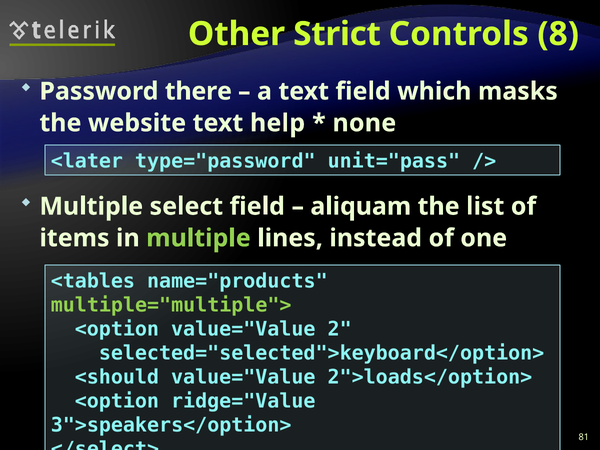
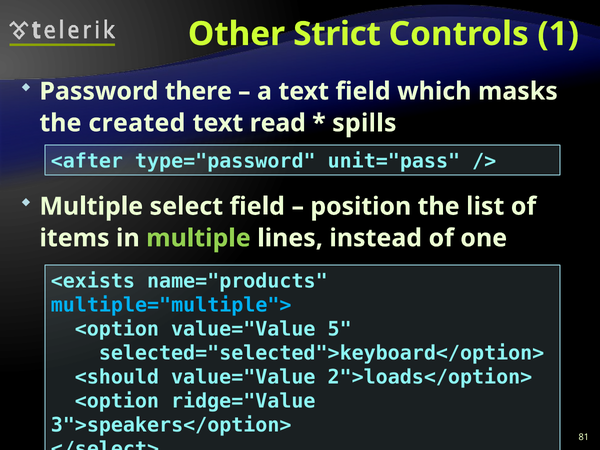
8: 8 -> 1 (558, 34)
website: website -> created (137, 123)
help: help -> read (278, 123)
none: none -> spills (364, 123)
<later: <later -> <after (87, 161)
aliquam: aliquam -> position (361, 206)
<tables: <tables -> <exists (93, 281)
multiple="multiple"> colour: light green -> light blue (171, 305)
2: 2 -> 5 (340, 329)
